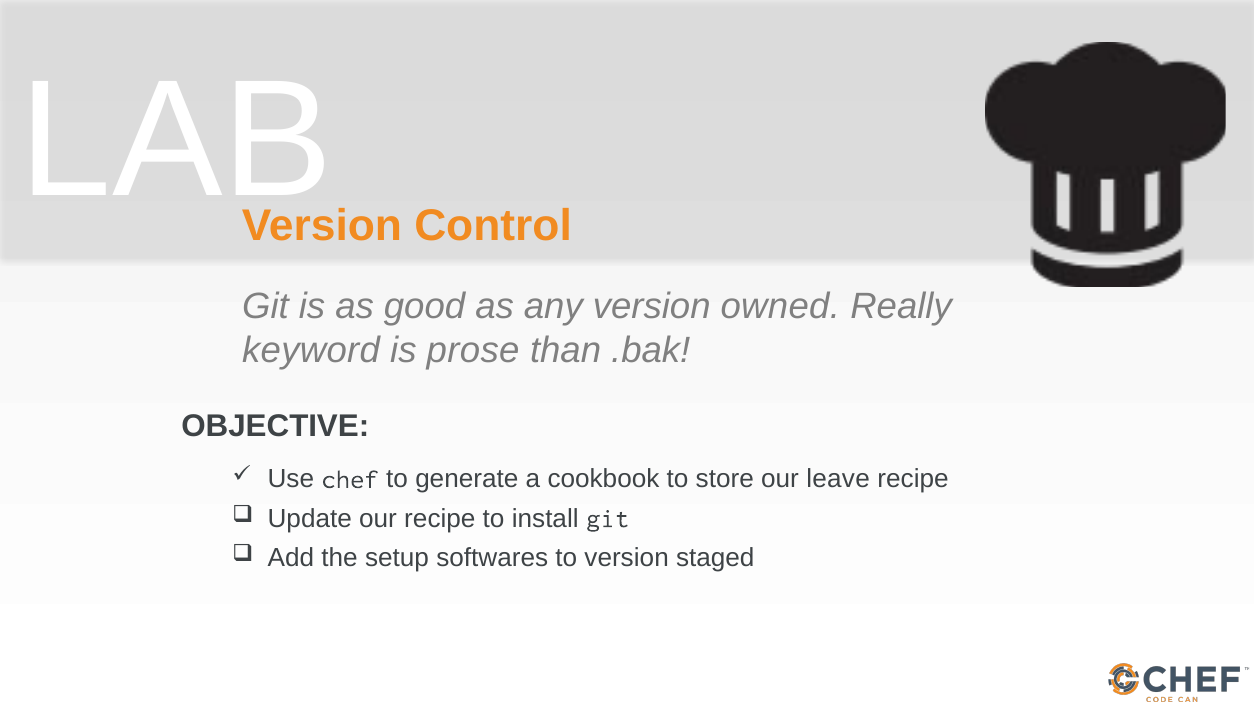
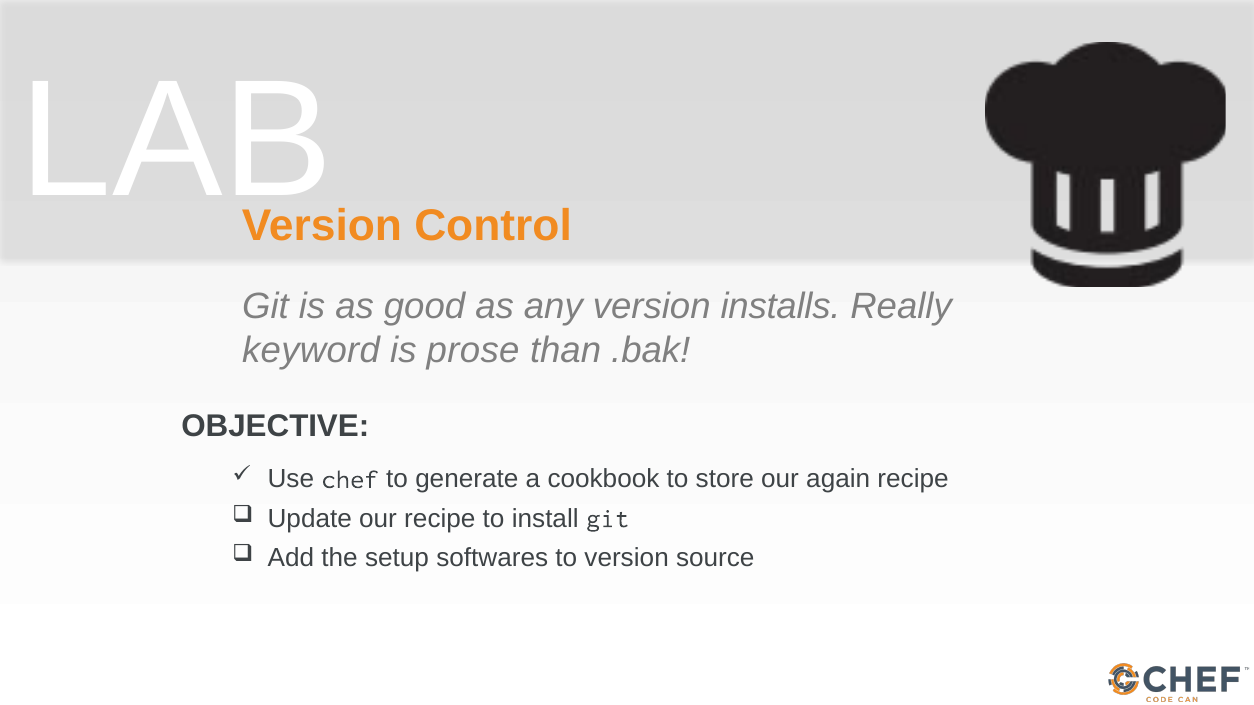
owned: owned -> installs (781, 307)
leave: leave -> again (838, 480)
staged: staged -> source (715, 558)
